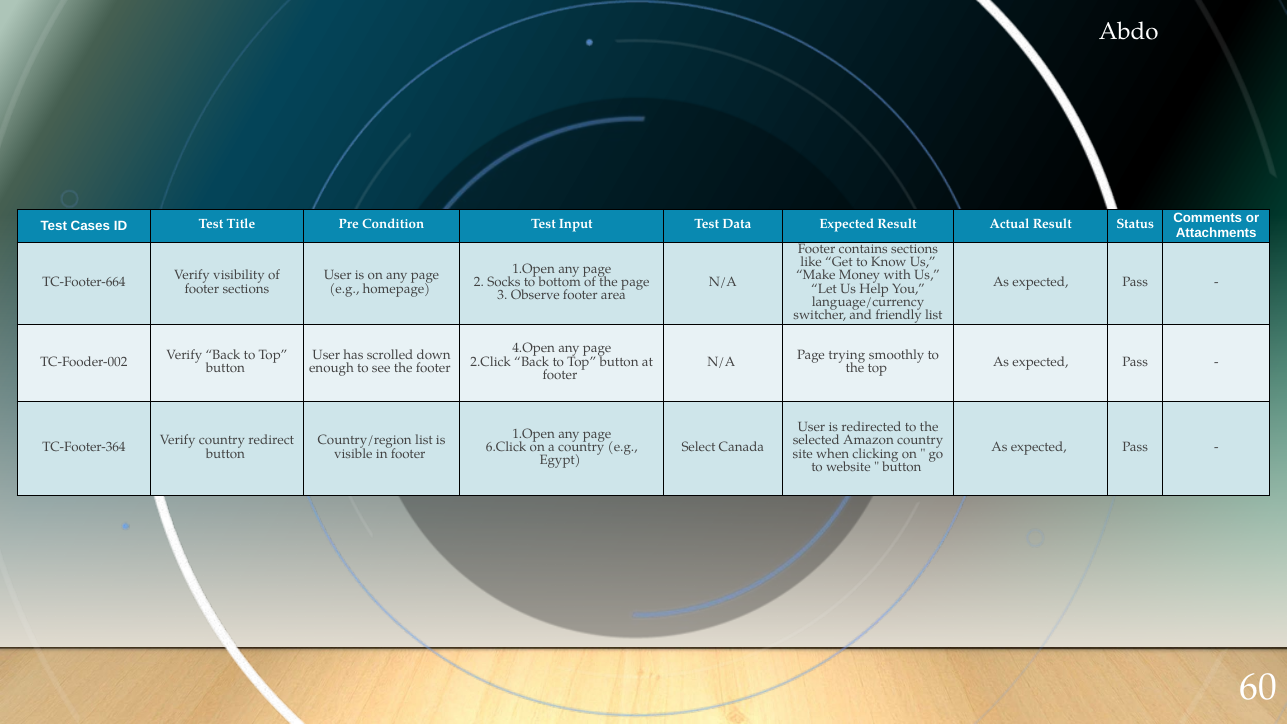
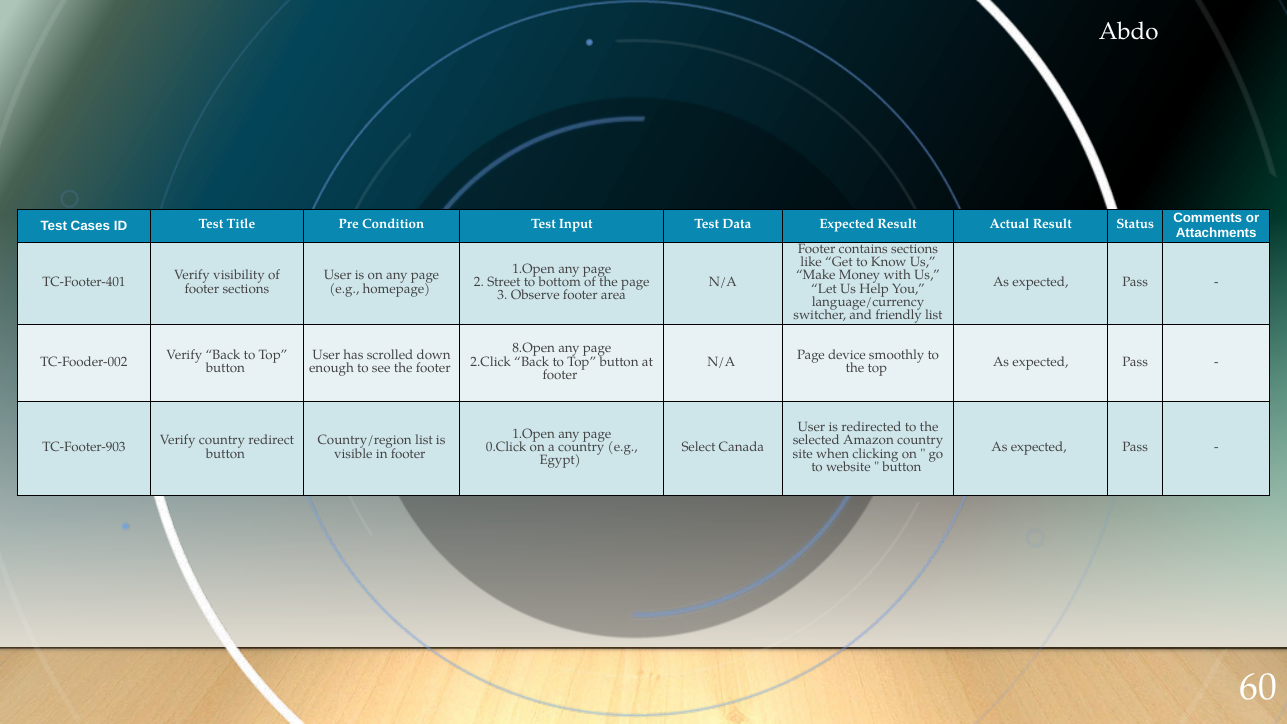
TC-Footer-664: TC-Footer-664 -> TC-Footer-401 (84, 282)
Socks: Socks -> Street (504, 282)
4.Open: 4.Open -> 8.Open (534, 348)
trying: trying -> device (847, 355)
TC-Footer-364: TC-Footer-364 -> TC-Footer-903 (84, 447)
6.Click: 6.Click -> 0.Click (506, 447)
